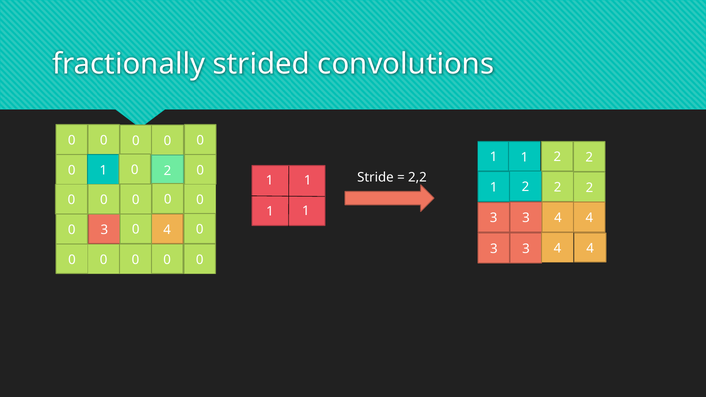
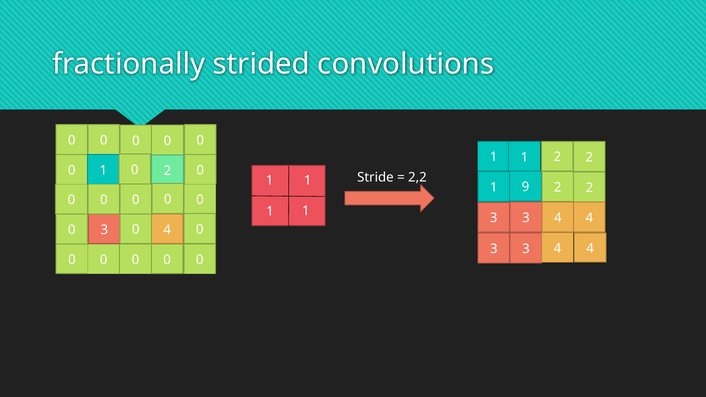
2: 2 -> 9 (526, 187)
